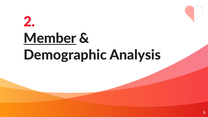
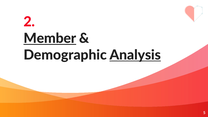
Analysis underline: none -> present (135, 55)
